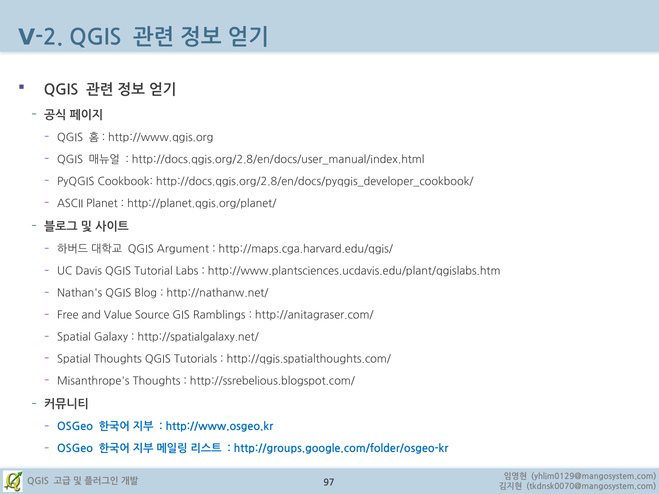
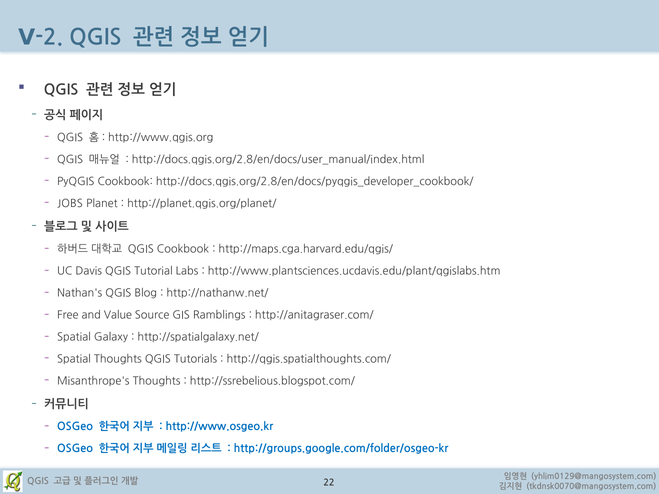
ASCII: ASCII -> JOBS (70, 204)
QGIS Argument: Argument -> Cookbook (183, 249)
97: 97 -> 22 (329, 483)
